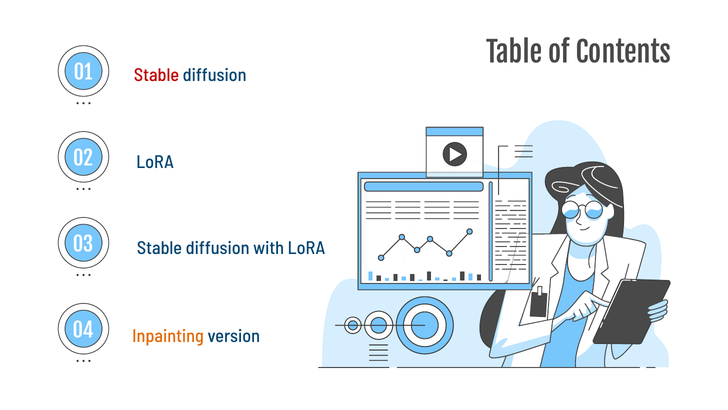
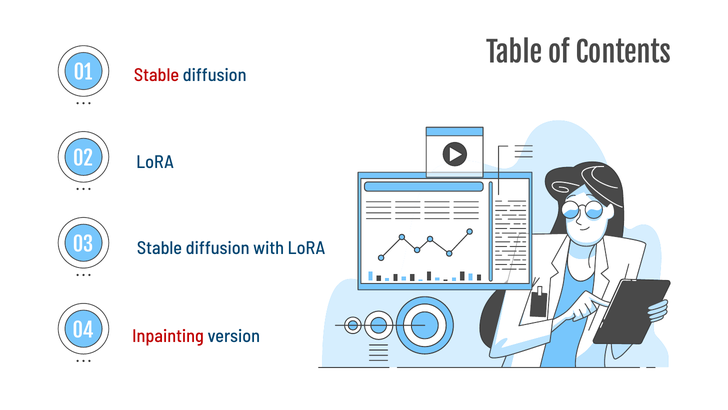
Inpainting colour: orange -> red (168, 336)
